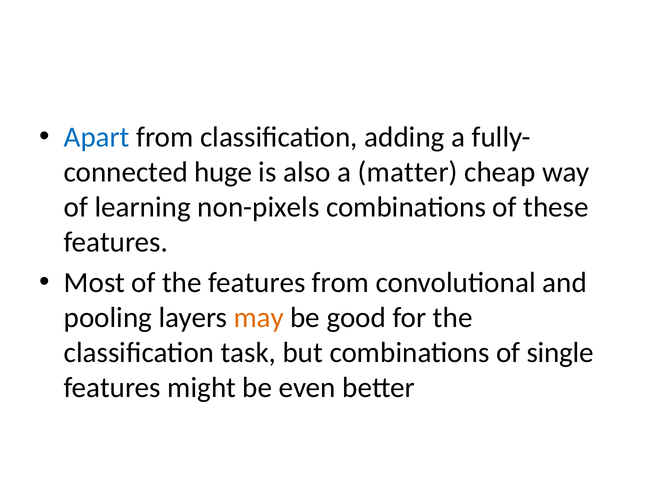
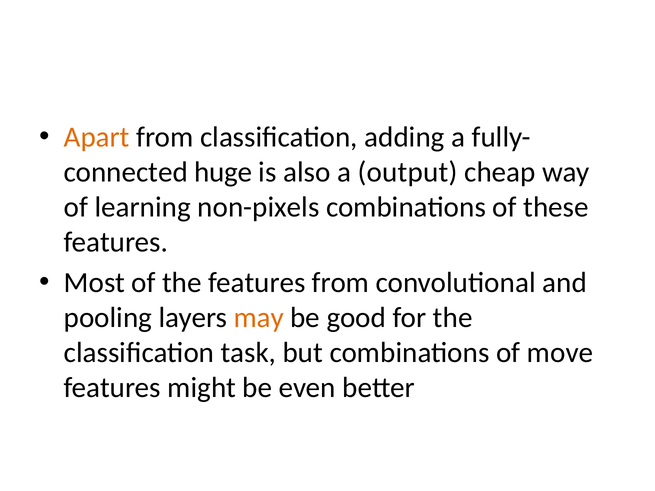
Apart colour: blue -> orange (97, 137)
matter: matter -> output (408, 172)
single: single -> move (560, 353)
